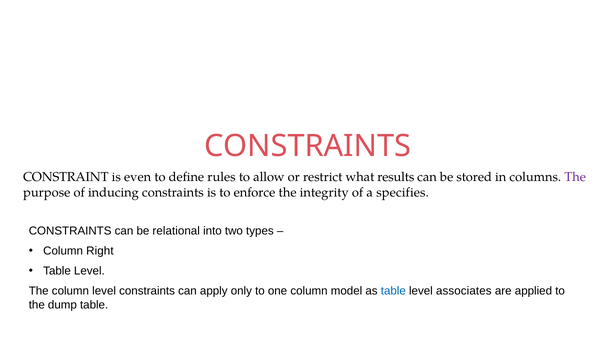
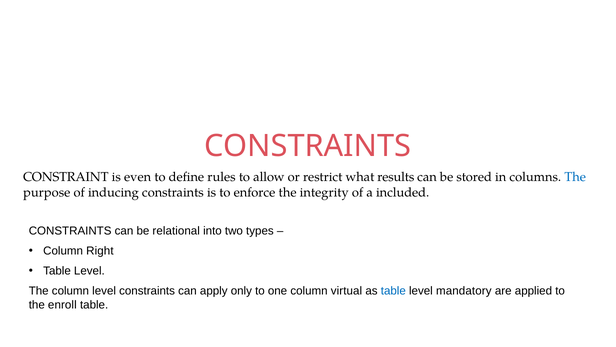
The colour: purple -> blue (575, 177)
specifies: specifies -> included (403, 192)
model: model -> virtual (347, 291)
associates: associates -> mandatory (464, 291)
dump: dump -> enroll (62, 304)
